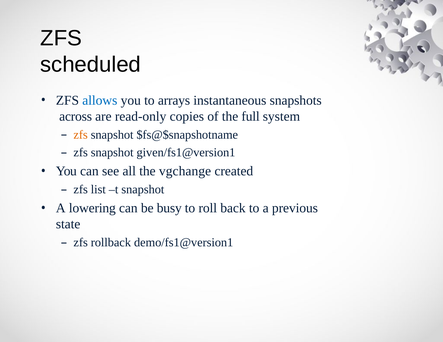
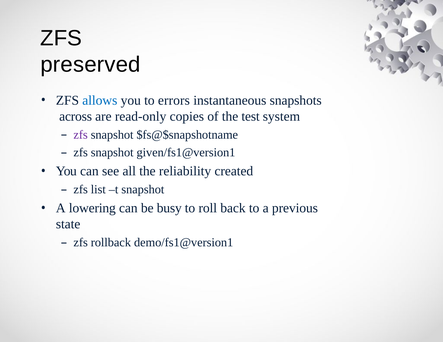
scheduled: scheduled -> preserved (90, 65)
arrays: arrays -> errors (174, 100)
full: full -> test (251, 117)
zfs colour: orange -> purple (81, 135)
vgchange: vgchange -> reliability (185, 171)
